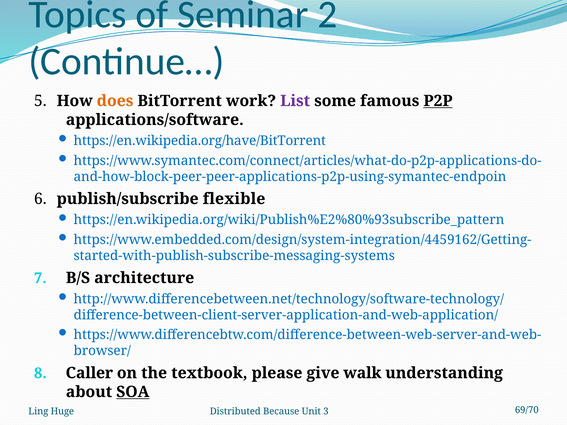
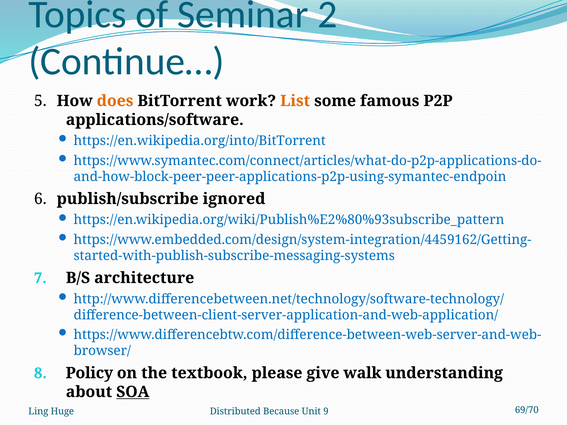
List colour: purple -> orange (295, 101)
P2P underline: present -> none (438, 101)
https://en.wikipedia.org/have/BitTorrent: https://en.wikipedia.org/have/BitTorrent -> https://en.wikipedia.org/into/BitTorrent (200, 141)
flexible: flexible -> ignored (234, 199)
Caller: Caller -> Policy (89, 373)
3: 3 -> 9 (326, 412)
